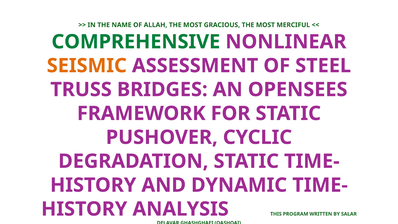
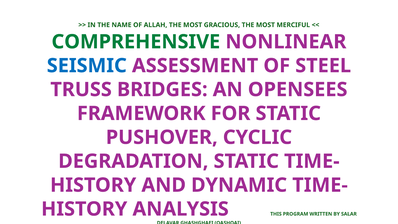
SEISMIC colour: orange -> blue (87, 66)
